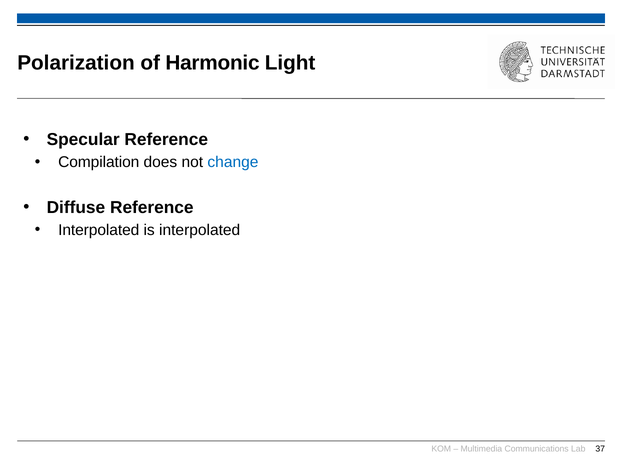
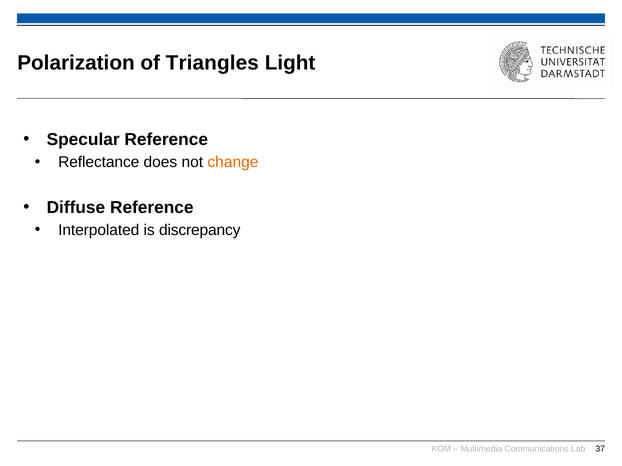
Harmonic: Harmonic -> Triangles (212, 63)
Compilation: Compilation -> Reflectance (99, 163)
change colour: blue -> orange (233, 163)
is interpolated: interpolated -> discrepancy (200, 230)
